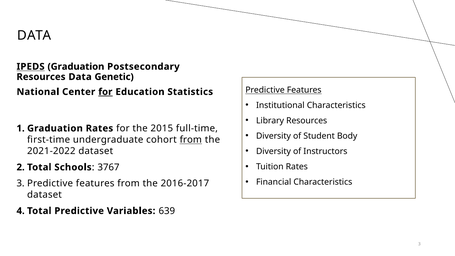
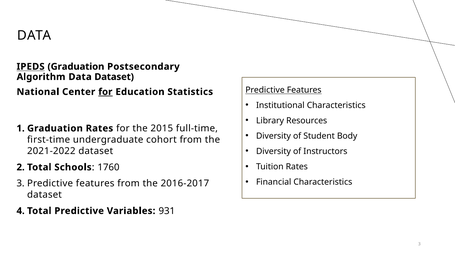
Resources: Resources -> Algorithm (41, 77)
Data Genetic: Genetic -> Dataset (114, 77)
from underline: present -> none (191, 140)
3767: 3767 -> 1760 (109, 167)
639: 639 -> 931 (167, 211)
